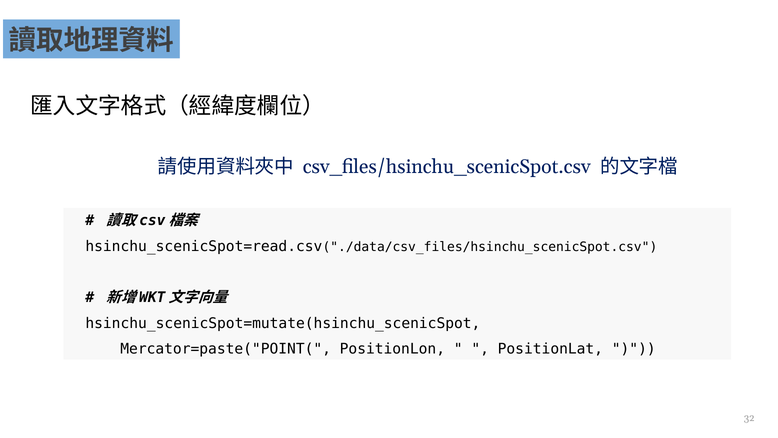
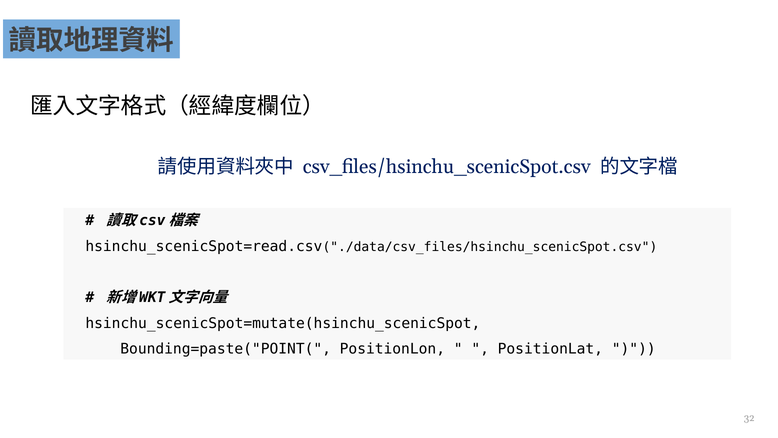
Mercator=paste("POINT(: Mercator=paste("POINT( -> Bounding=paste("POINT( (226, 349)
